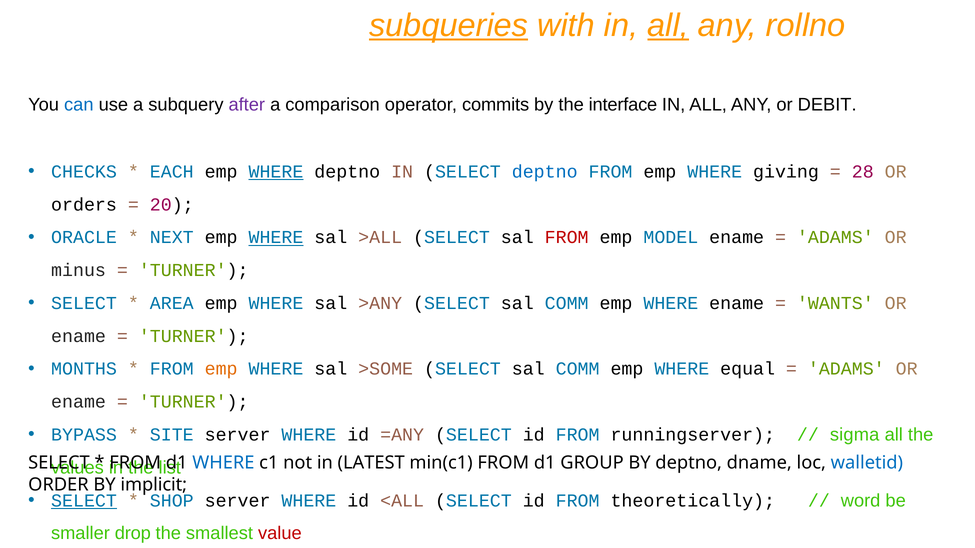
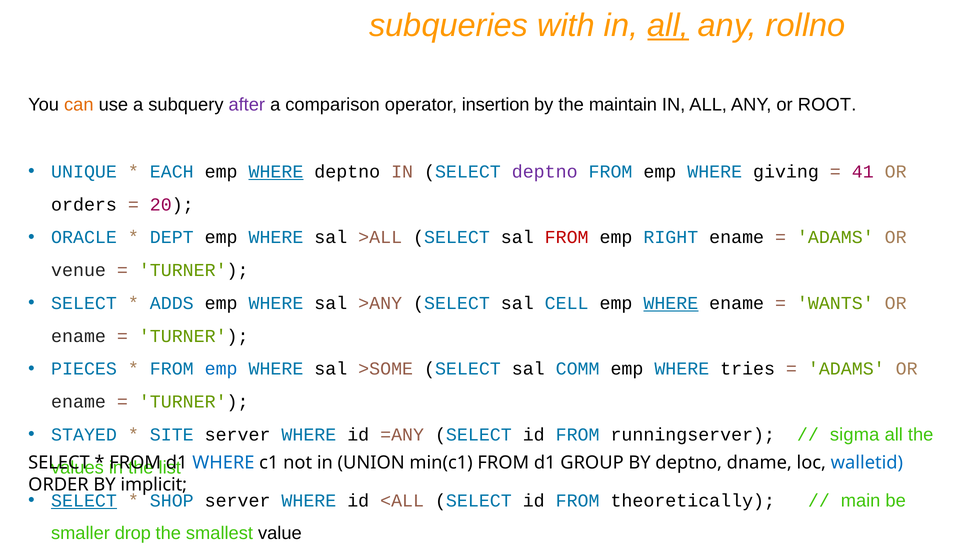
subqueries underline: present -> none (449, 25)
can colour: blue -> orange (79, 105)
commits: commits -> insertion (496, 105)
interface: interface -> maintain (623, 105)
DEBIT: DEBIT -> ROOT (827, 105)
CHECKS: CHECKS -> UNIQUE (84, 172)
deptno colour: blue -> purple (545, 172)
28: 28 -> 41 (863, 172)
NEXT: NEXT -> DEPT (172, 238)
WHERE underline: present -> none (276, 238)
MODEL: MODEL -> RIGHT (671, 238)
minus: minus -> venue (79, 271)
AREA: AREA -> ADDS (172, 303)
>ANY SELECT sal COMM: COMM -> CELL (567, 303)
WHERE underline: none -> present (671, 303)
MONTHS: MONTHS -> PIECES (84, 369)
emp colour: orange -> blue (221, 369)
equal: equal -> tries (748, 369)
BYPASS: BYPASS -> STAYED (84, 435)
LATEST: LATEST -> UNION (371, 463)
word: word -> main (861, 501)
value colour: red -> black (280, 534)
